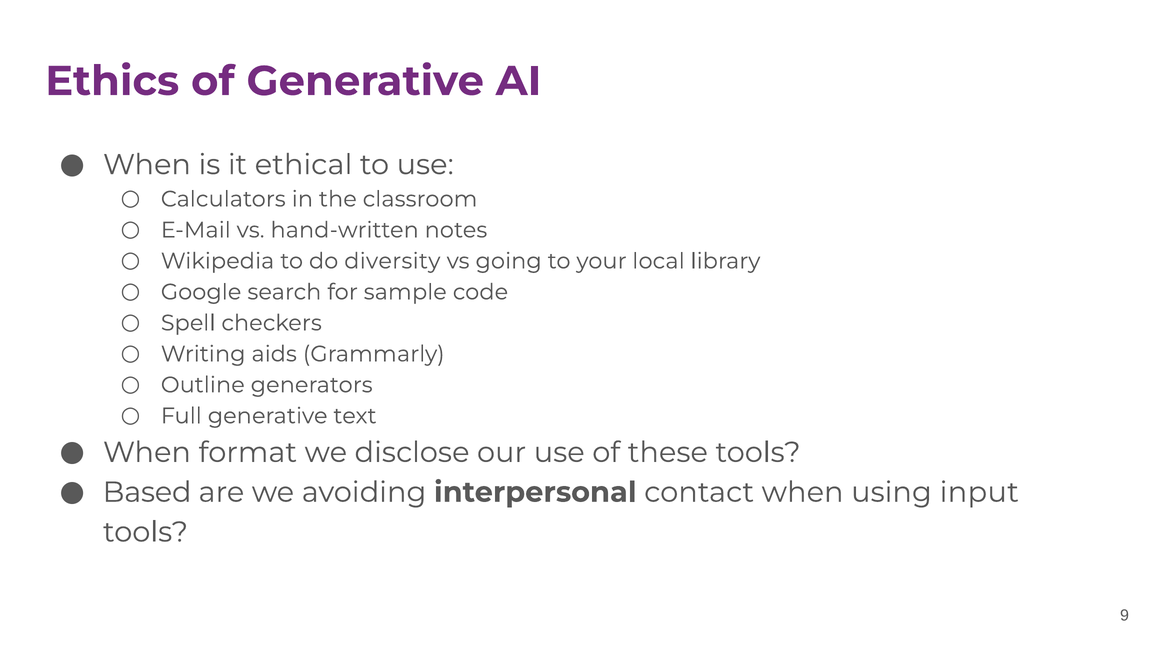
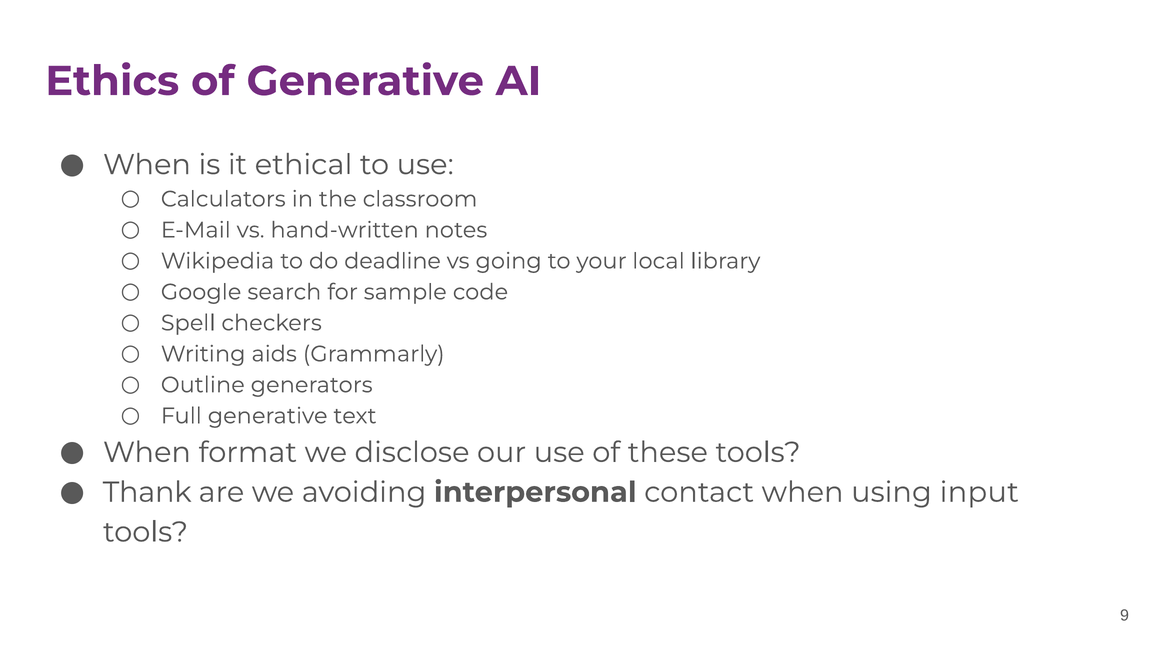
diversity: diversity -> deadline (393, 261)
Based: Based -> Thank (147, 492)
